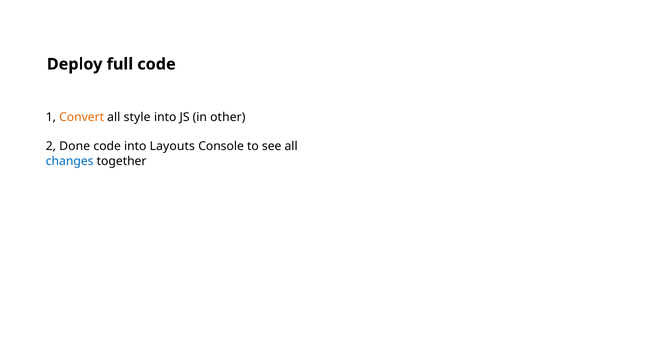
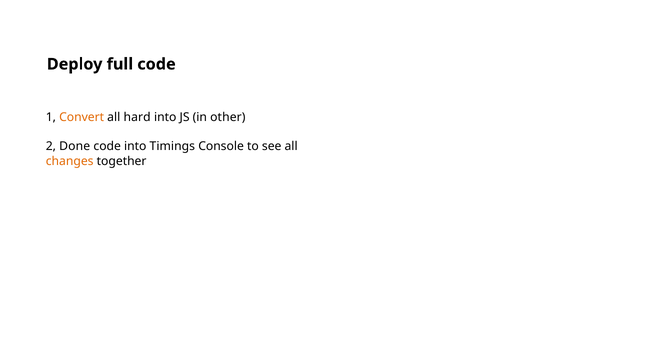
style: style -> hard (137, 118)
Layouts: Layouts -> Timings (172, 147)
changes colour: blue -> orange (70, 161)
